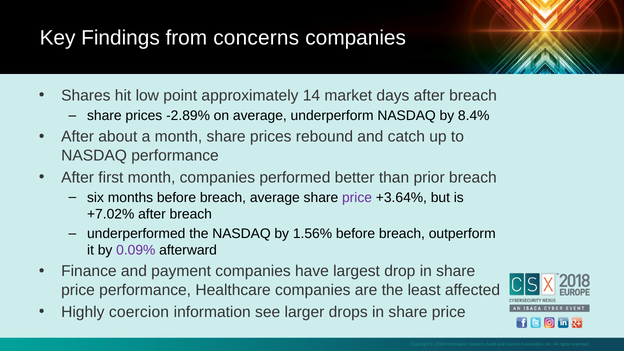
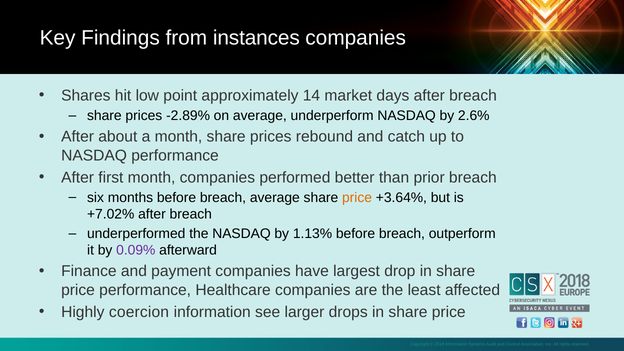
concerns: concerns -> instances (256, 38)
8.4%: 8.4% -> 2.6% (474, 116)
price colour: purple -> orange (357, 198)
1.56%: 1.56% -> 1.13% (313, 234)
